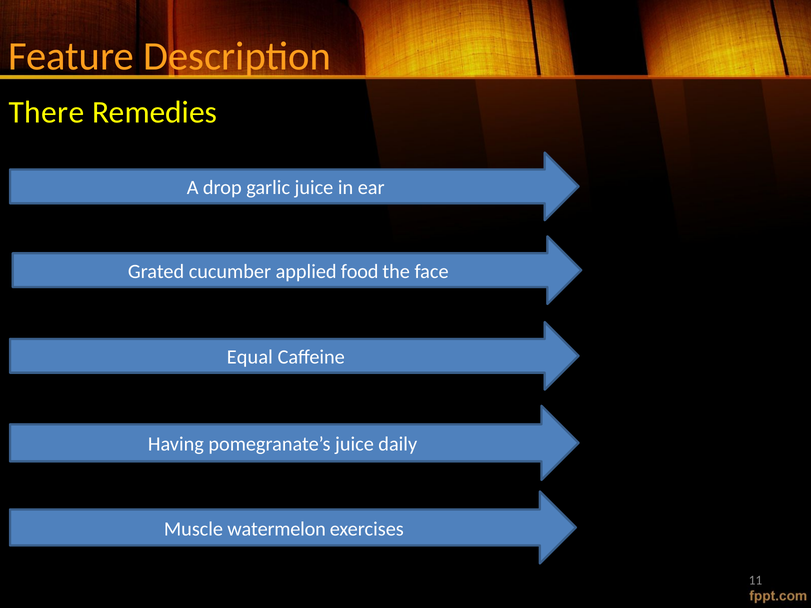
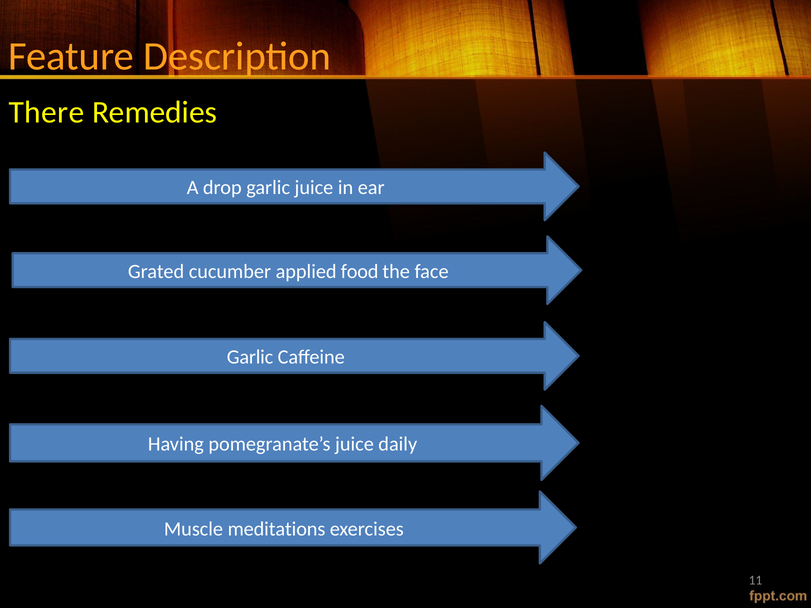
Equal: Equal -> Garlic (250, 357)
watermelon: watermelon -> meditations (276, 529)
